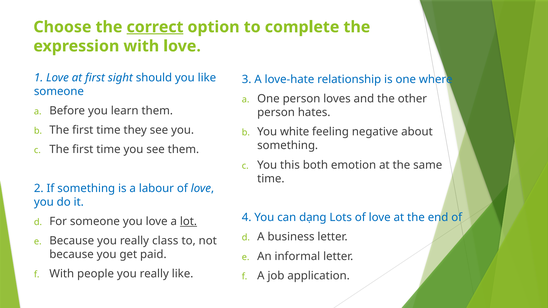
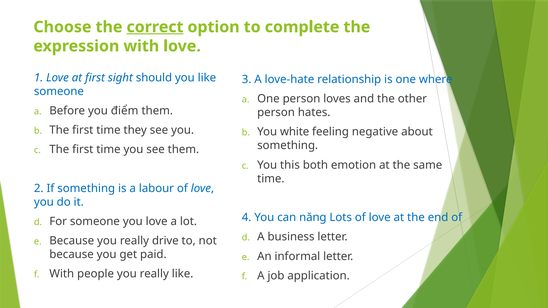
learn: learn -> điểm (125, 111)
dạng: dạng -> năng (313, 218)
lot underline: present -> none (188, 222)
class: class -> drive (165, 241)
